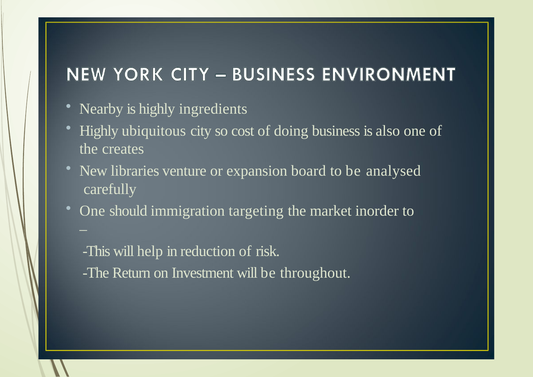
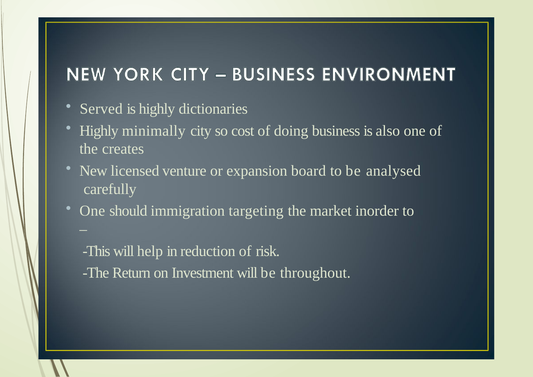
Nearby: Nearby -> Served (101, 109)
ingredients: ingredients -> dictionaries (213, 109)
ubiquitous: ubiquitous -> minimally (154, 131)
libraries: libraries -> licensed (135, 171)
